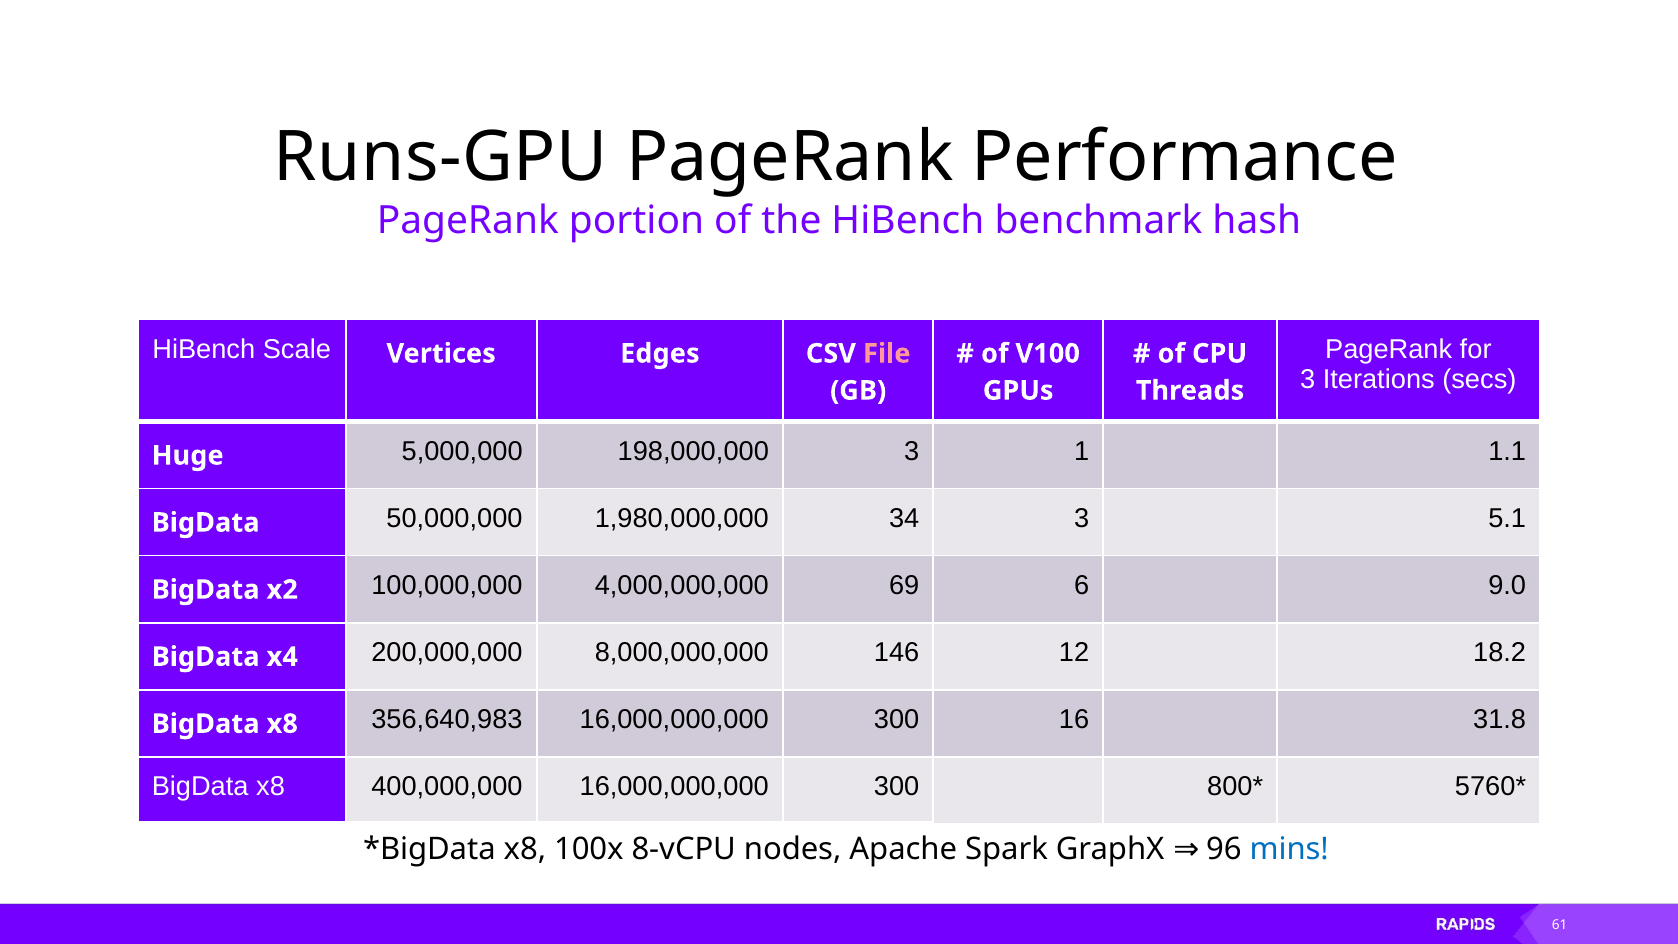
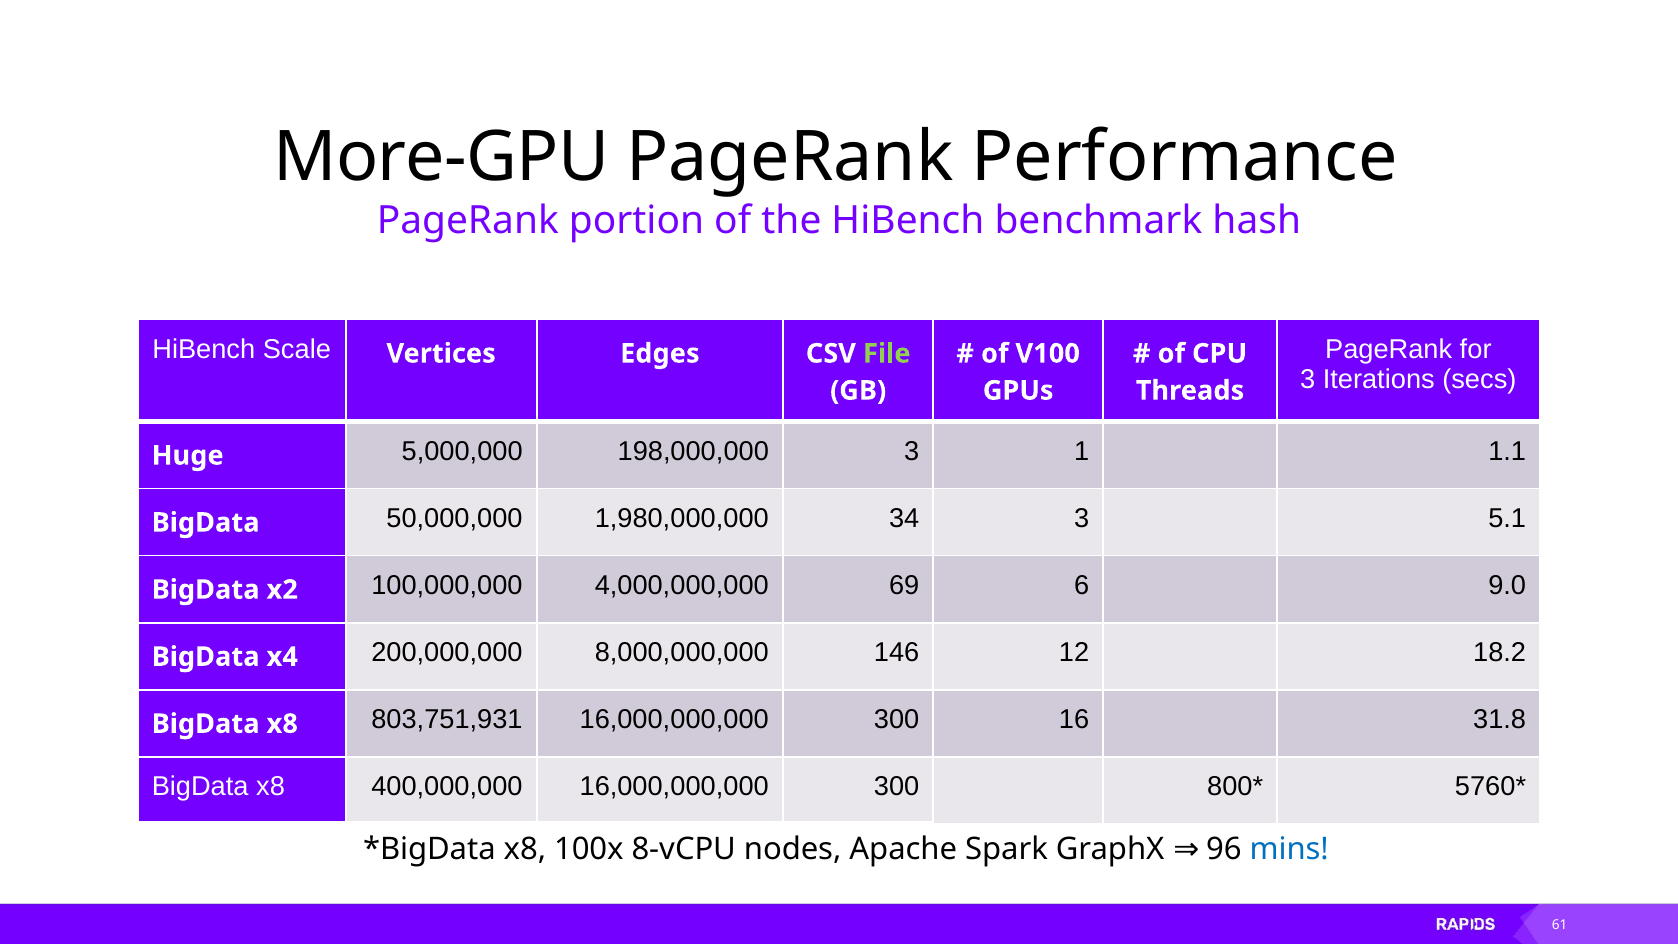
Runs-GPU: Runs-GPU -> More-GPU (441, 158)
File colour: pink -> light green (887, 354)
356,640,983: 356,640,983 -> 803,751,931 (447, 719)
